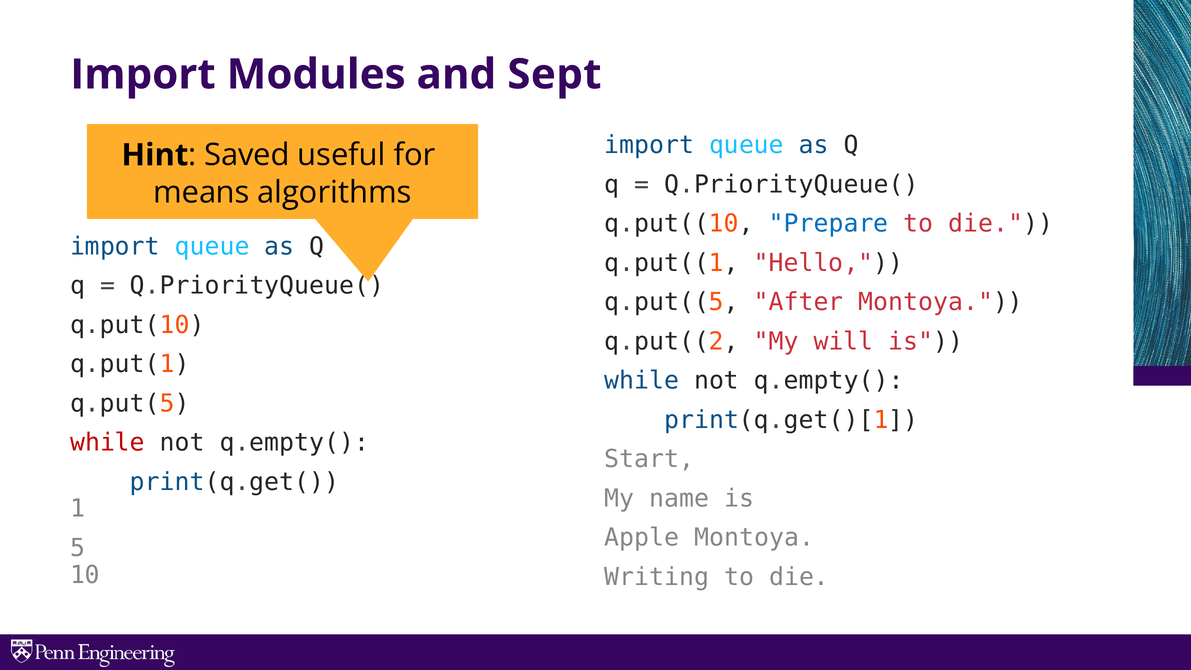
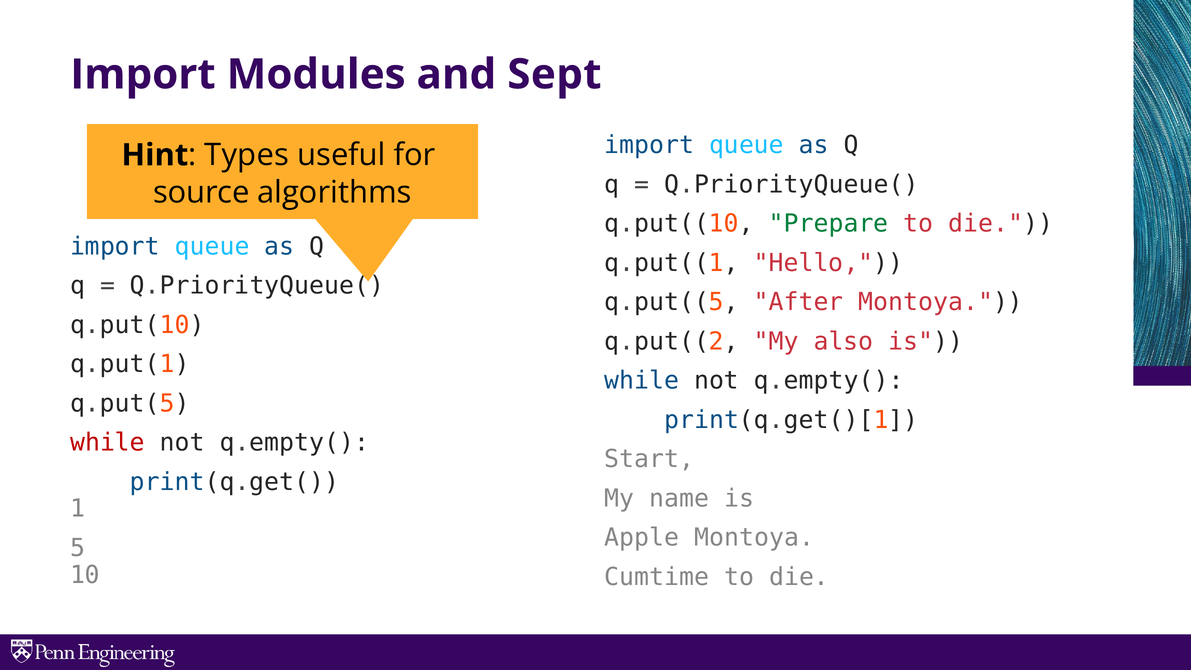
Saved: Saved -> Types (247, 155)
means: means -> source (201, 192)
Prepare colour: blue -> green (829, 224)
will: will -> also (843, 341)
Writing: Writing -> Cumtime (657, 577)
